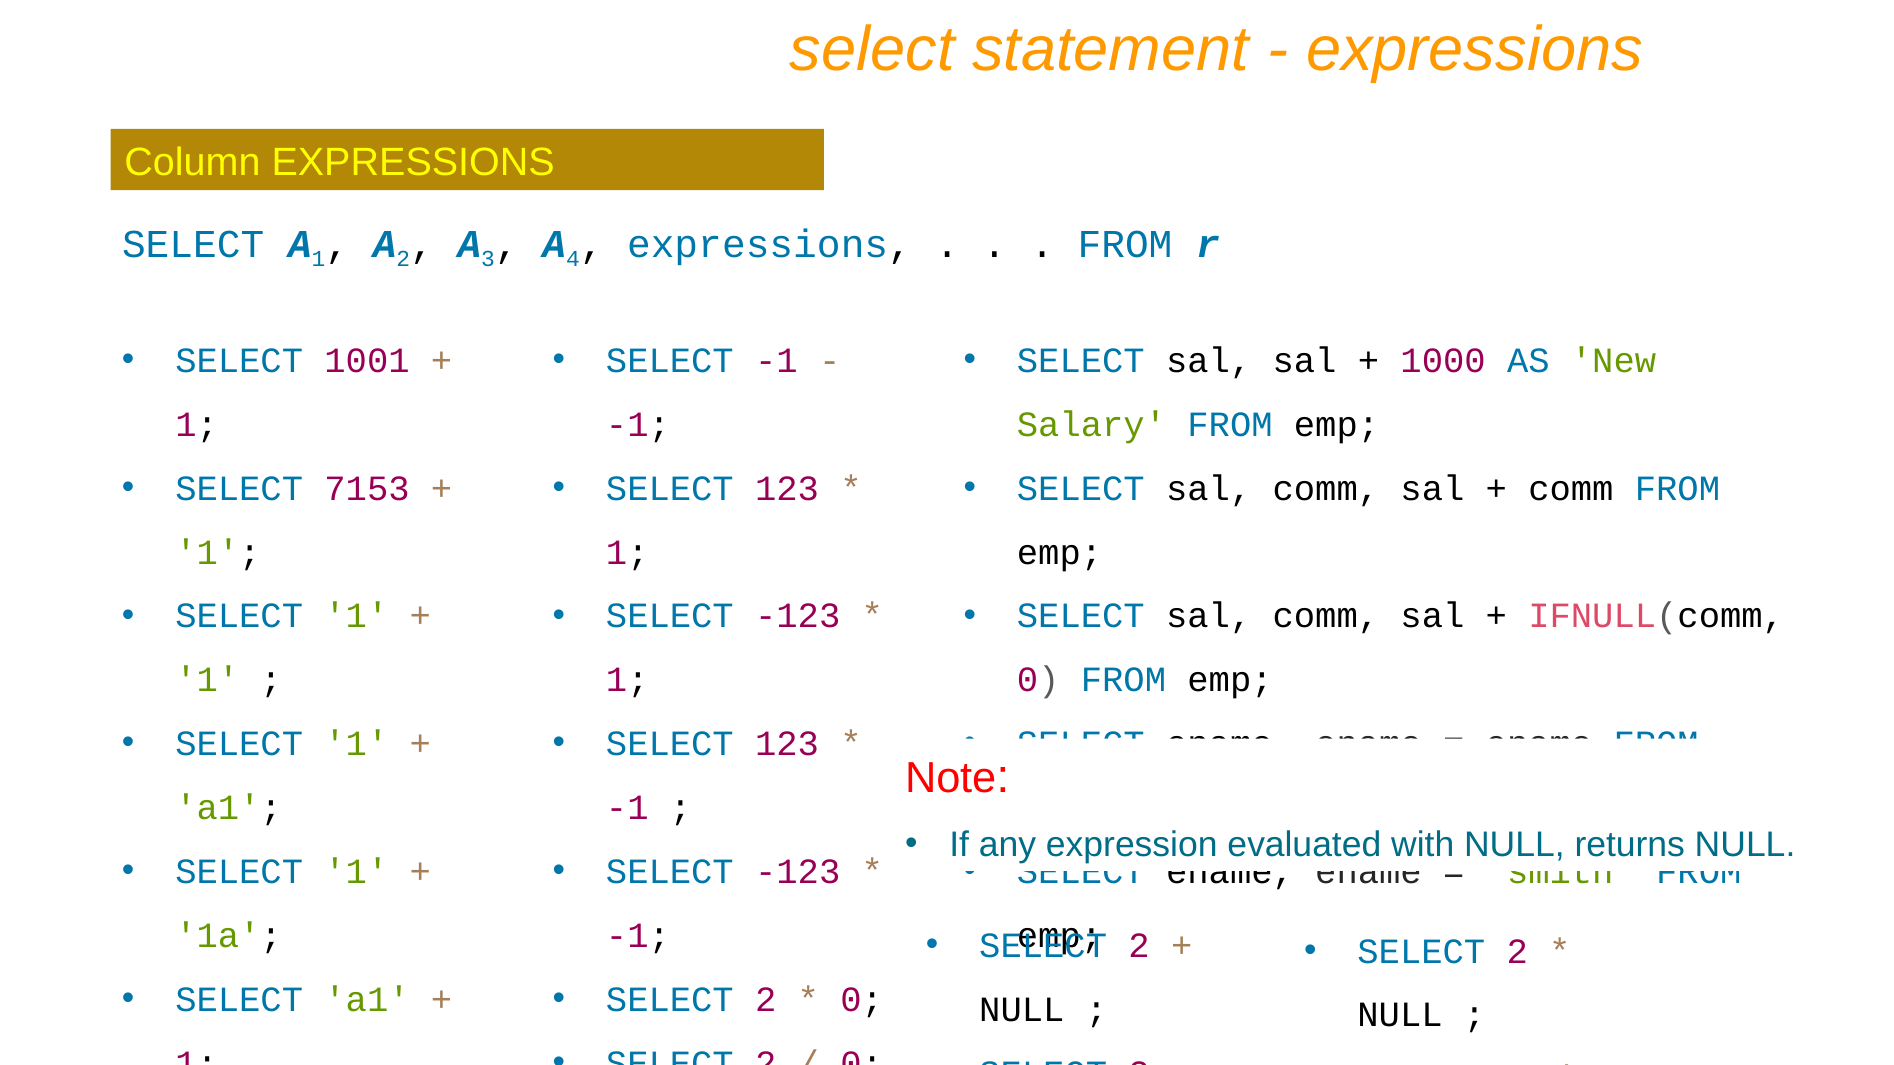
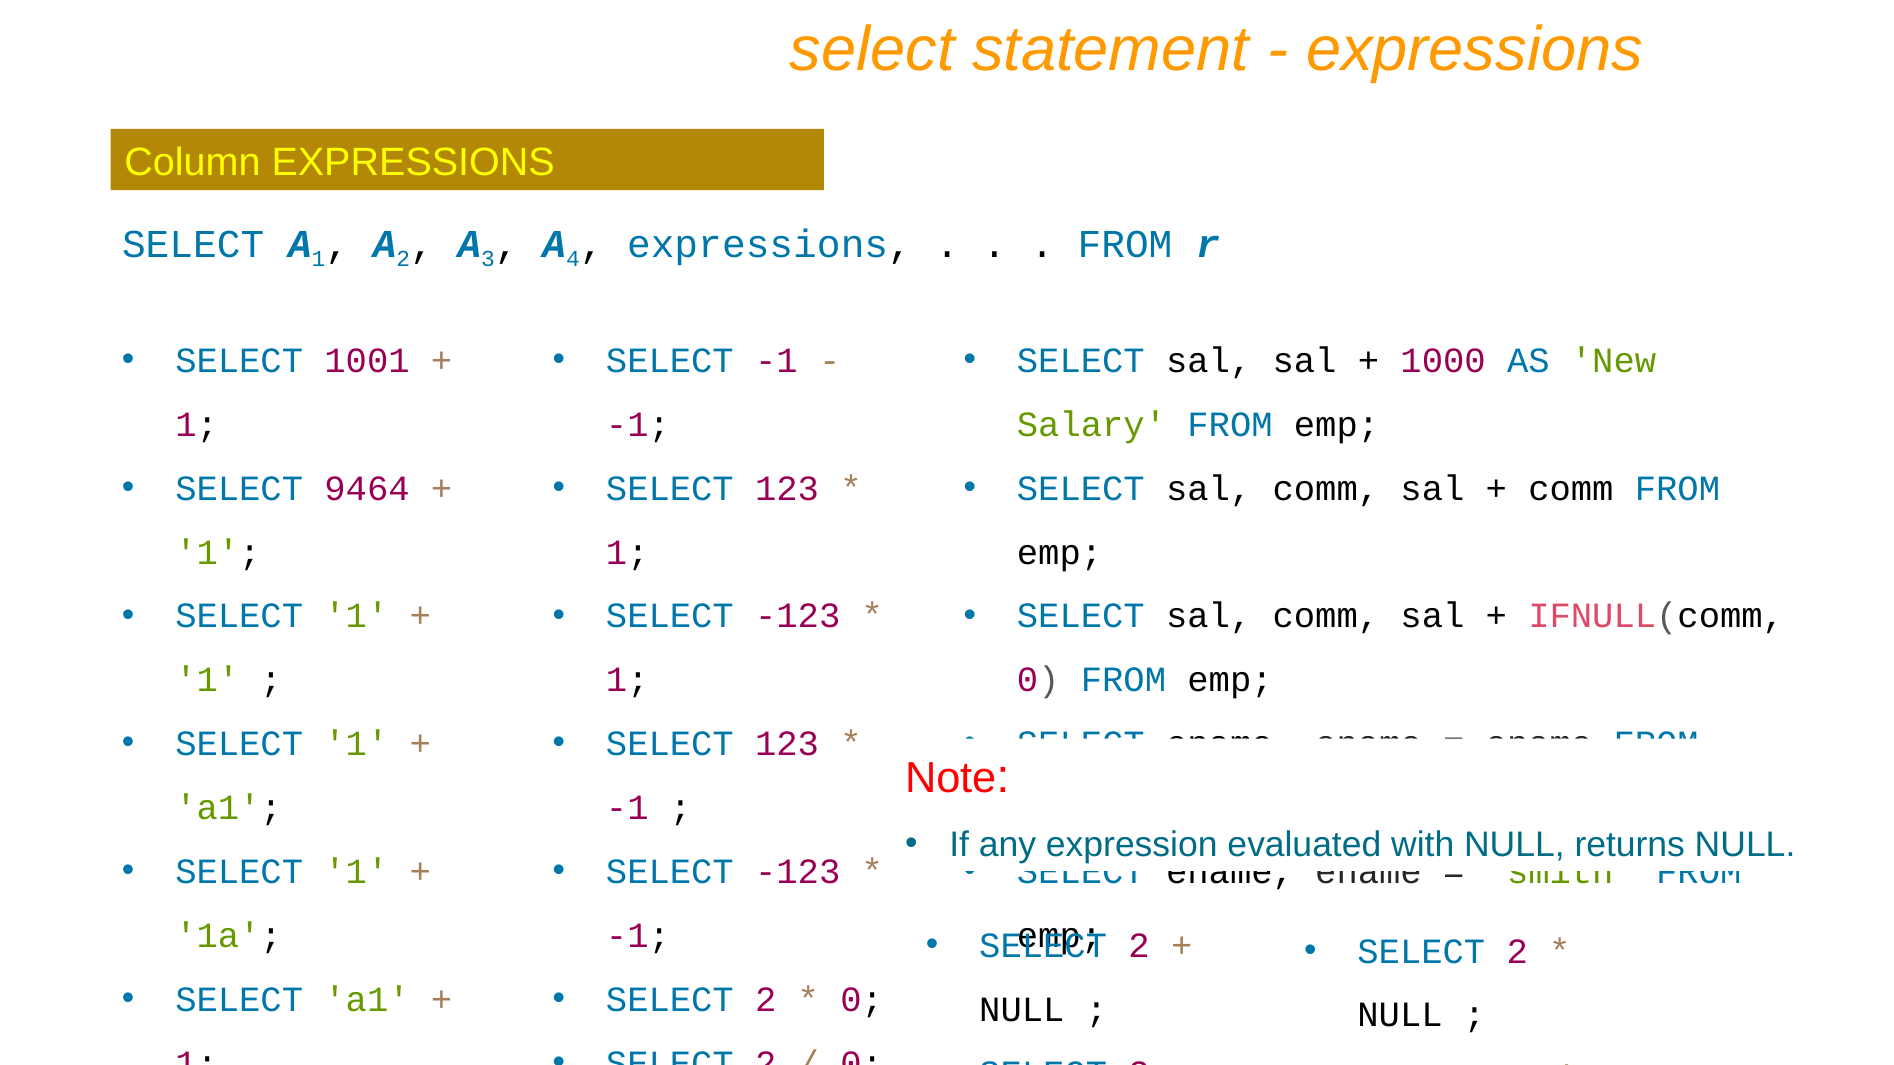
7153: 7153 -> 9464 (367, 489)
